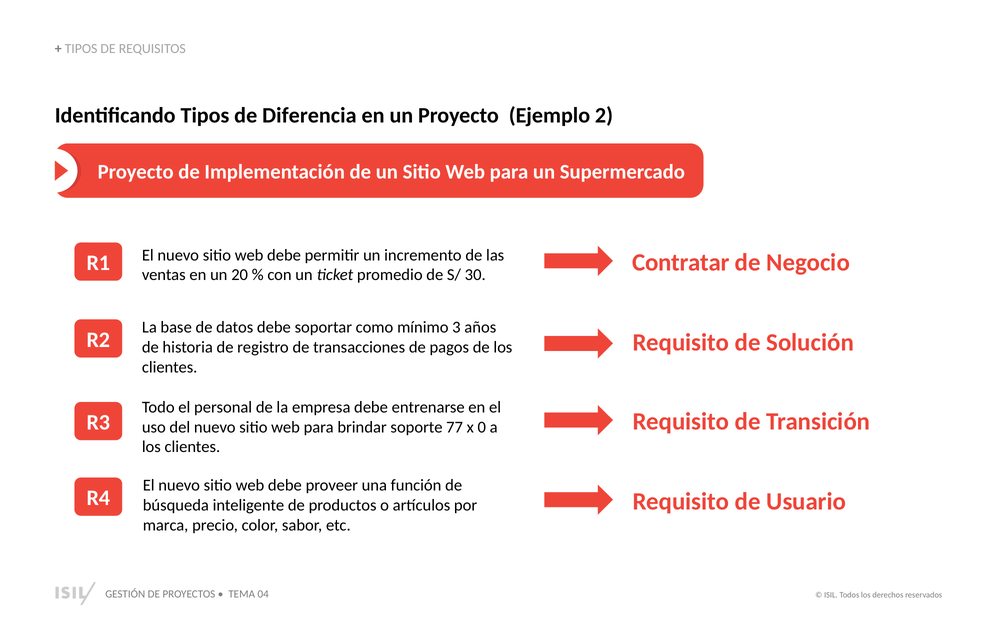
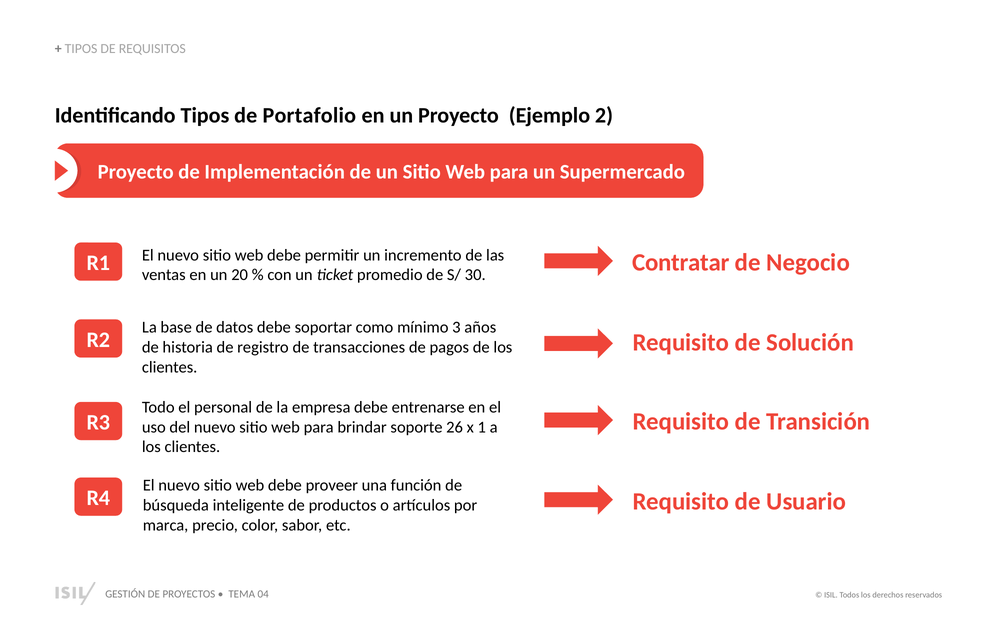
Diferencia: Diferencia -> Portafolio (309, 116)
77: 77 -> 26 (455, 427)
0: 0 -> 1 (482, 427)
